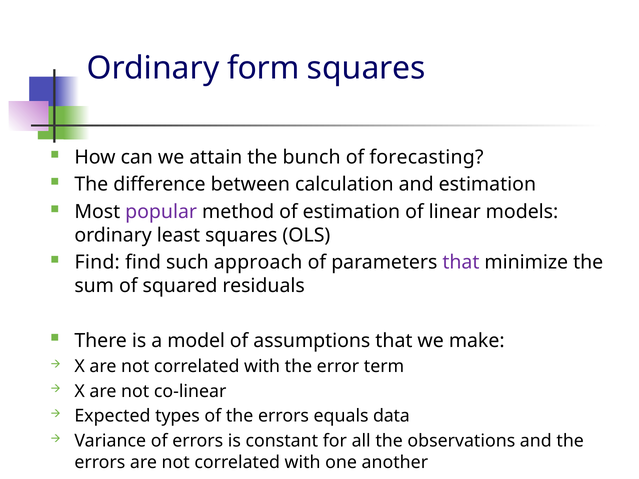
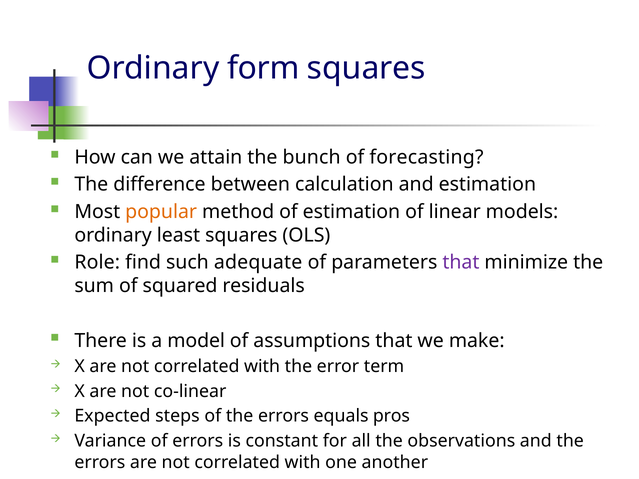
popular colour: purple -> orange (161, 212)
Find: Find -> Role (97, 263)
approach: approach -> adequate (258, 263)
types: types -> steps (177, 416)
data: data -> pros (391, 416)
